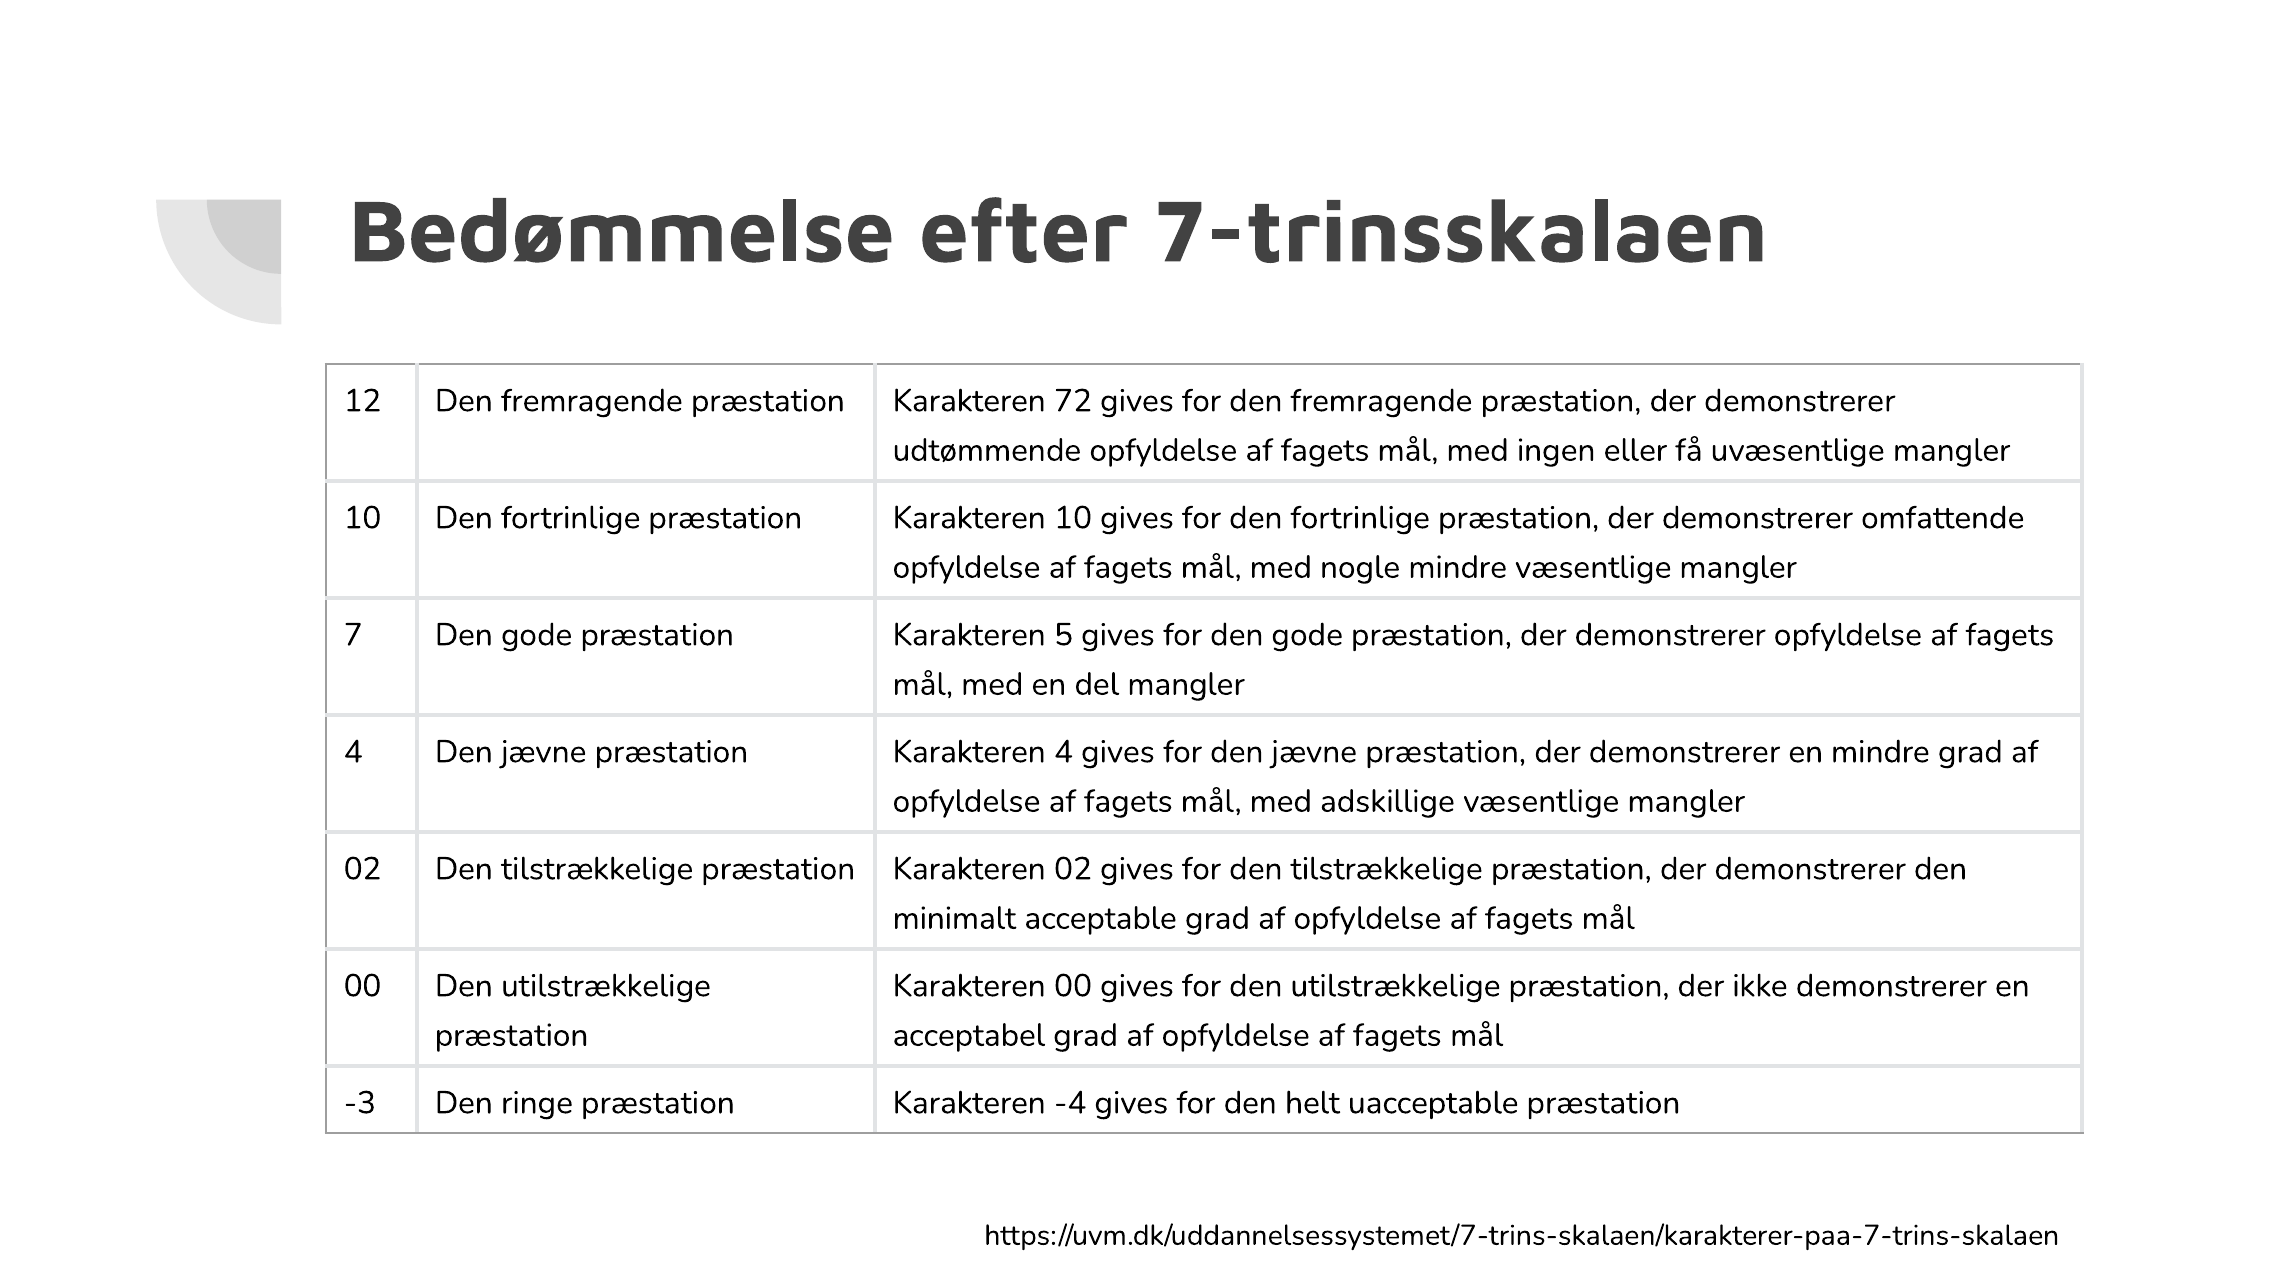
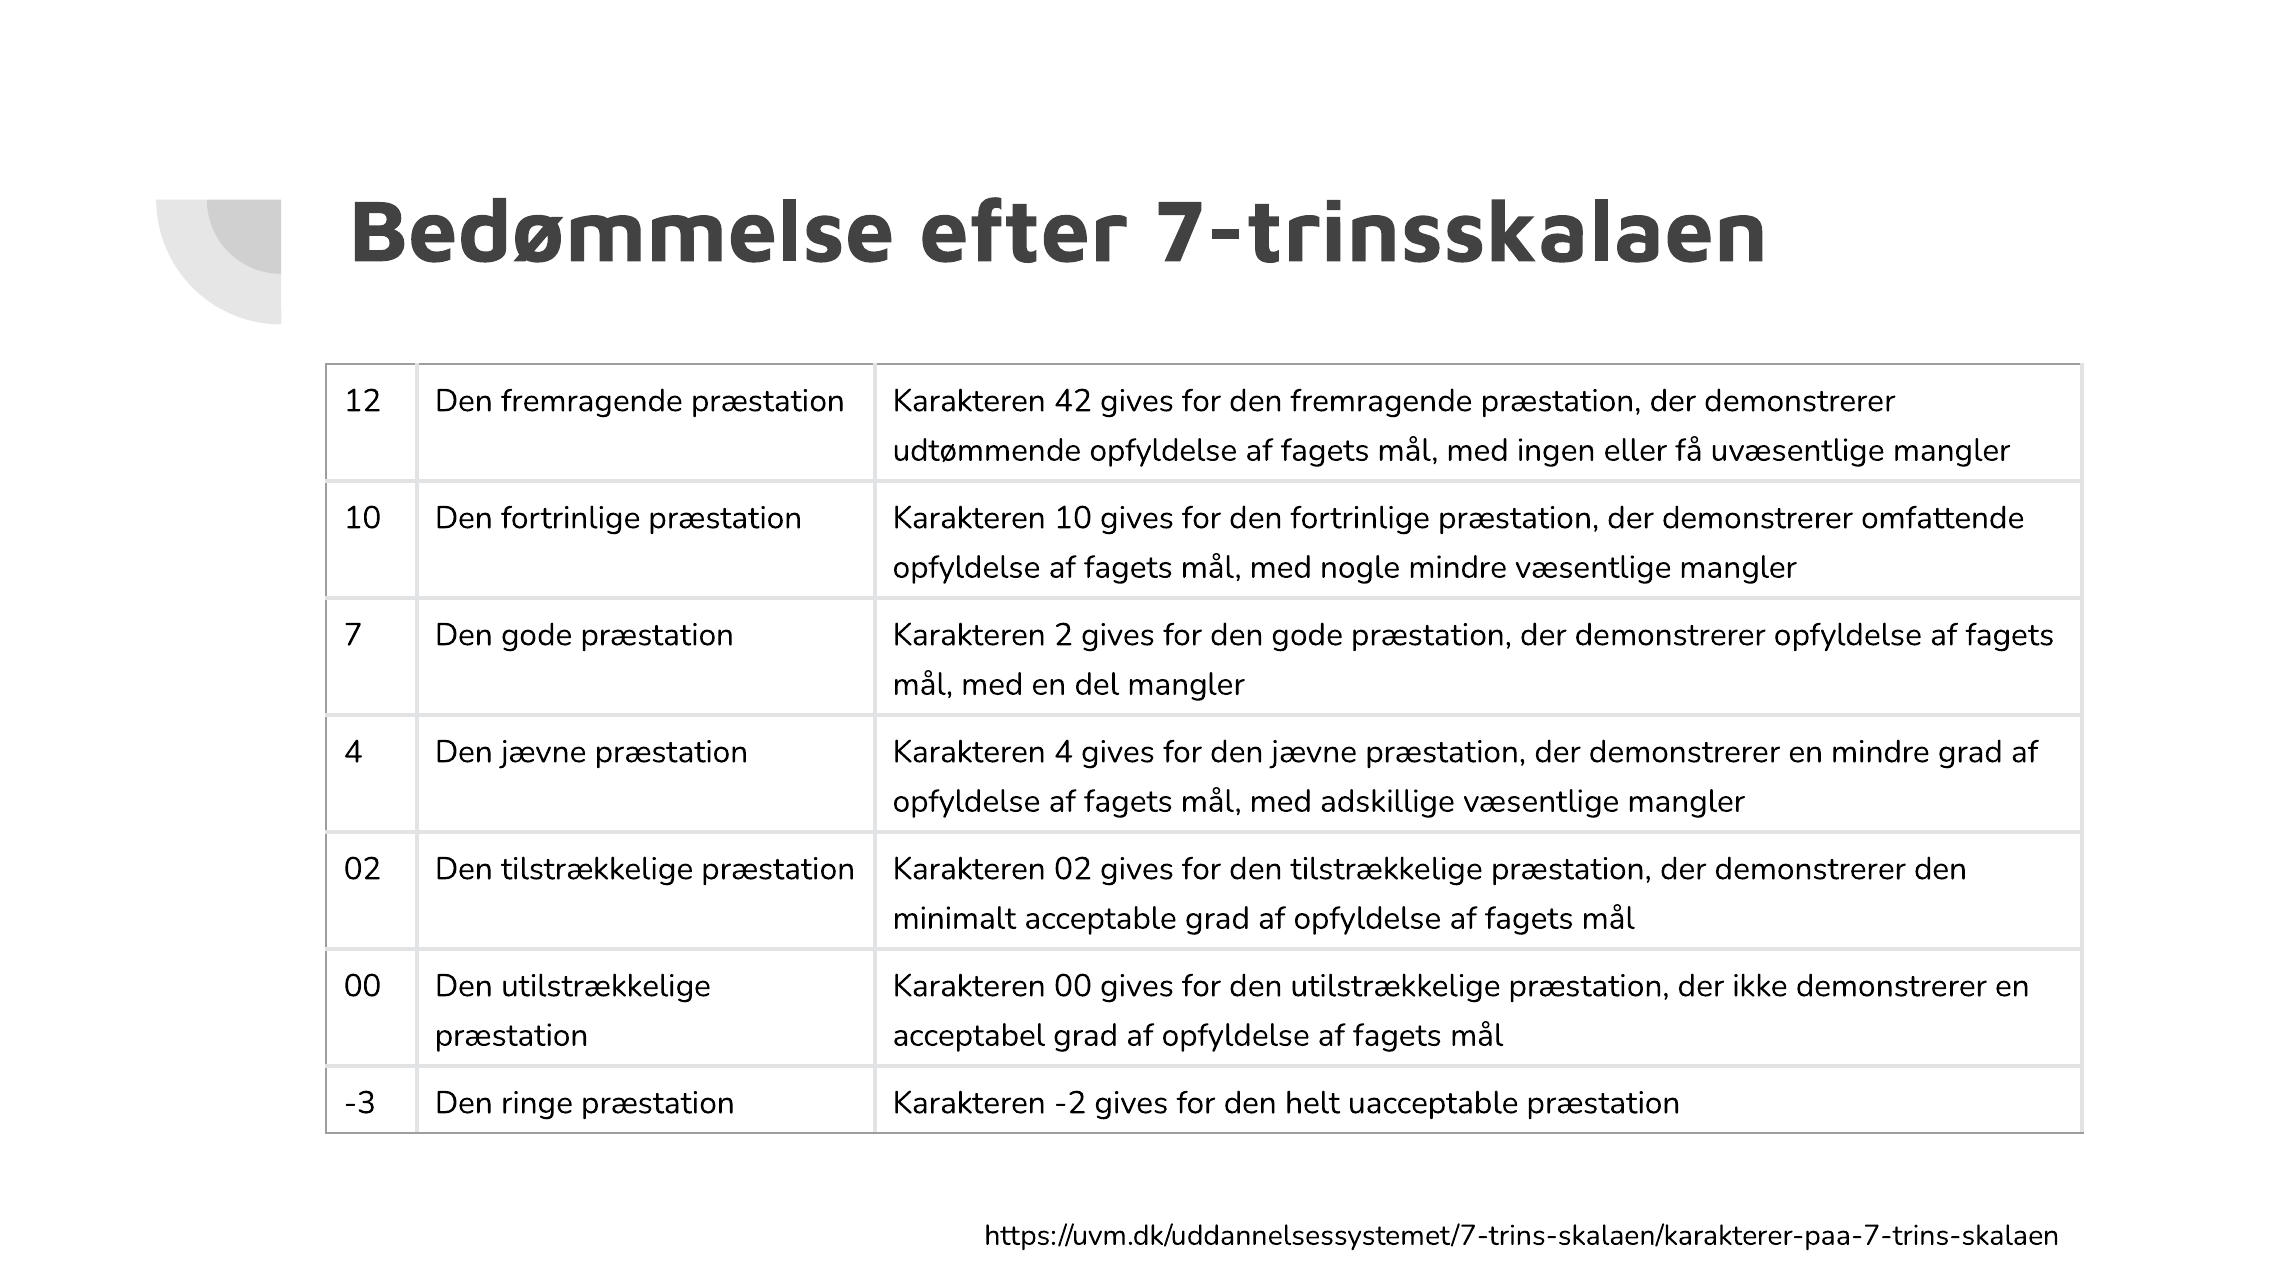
72: 72 -> 42 (1073, 401)
5: 5 -> 2 (1064, 635)
-4: -4 -> -2 (1070, 1103)
